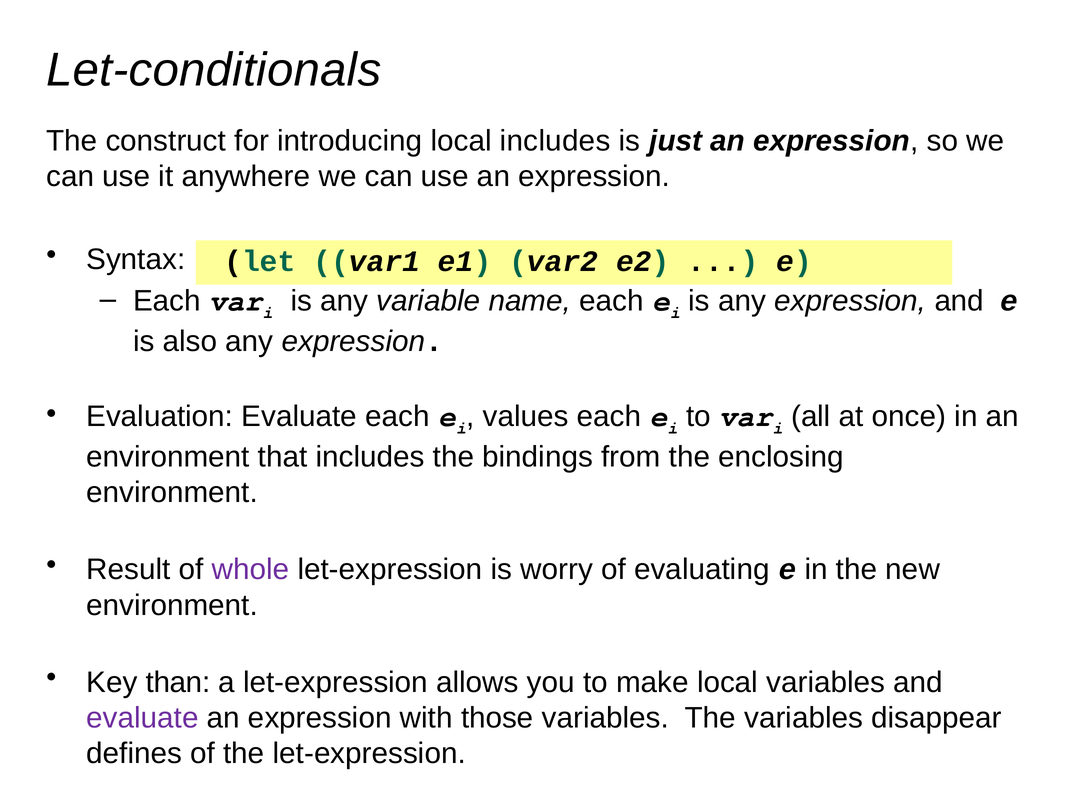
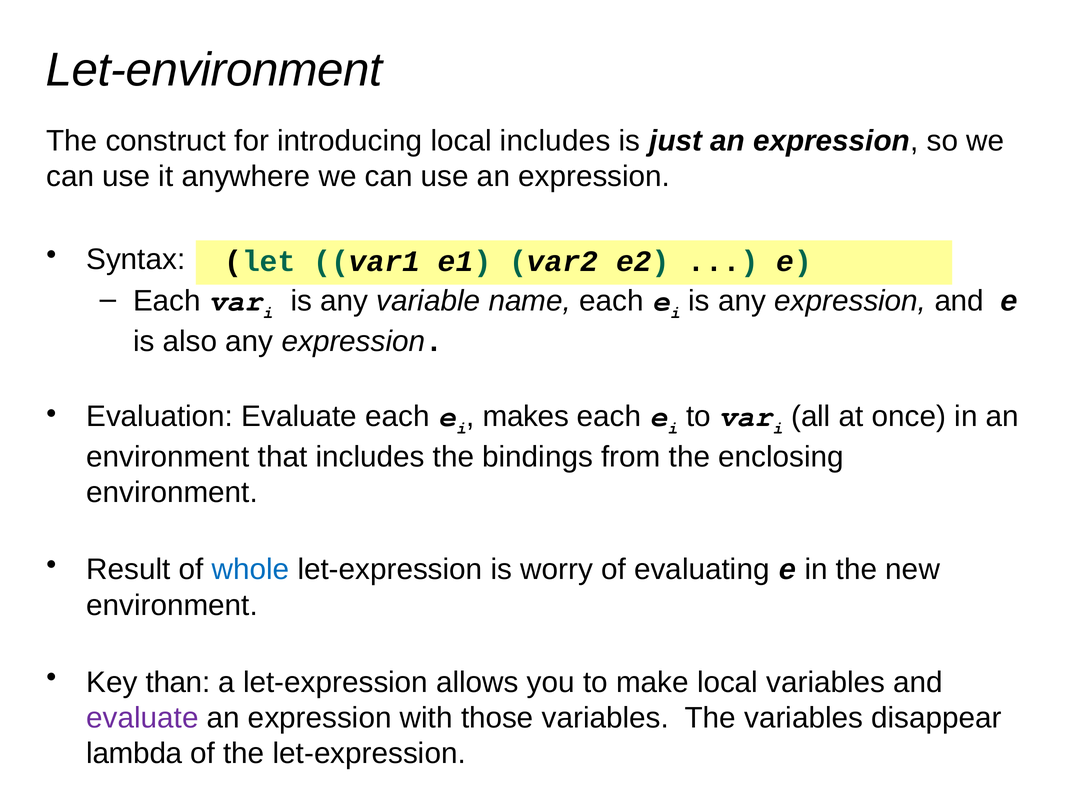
Let-conditionals: Let-conditionals -> Let-environment (214, 70)
values: values -> makes (526, 416)
whole colour: purple -> blue (250, 570)
defines: defines -> lambda (134, 754)
